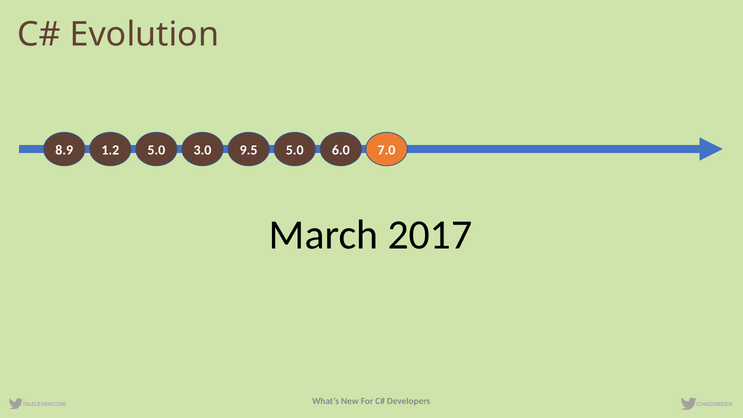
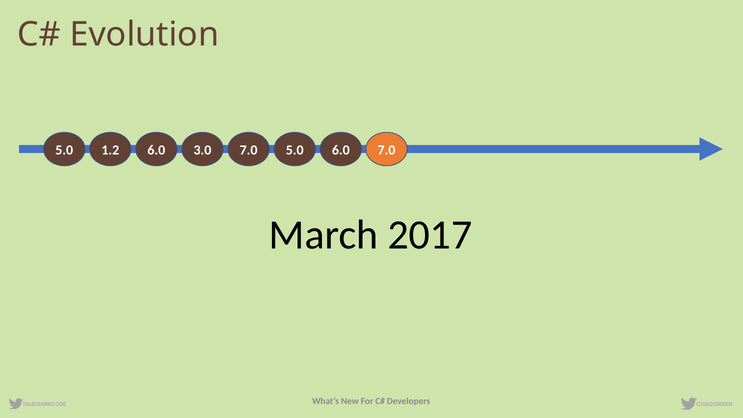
8.9: 8.9 -> 5.0 (64, 150)
1.2 5.0: 5.0 -> 6.0 (156, 150)
3.0 9.5: 9.5 -> 7.0 (249, 150)
